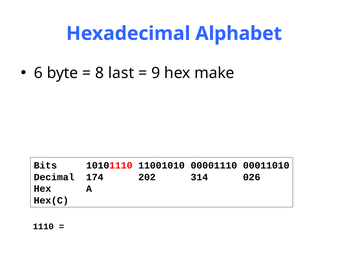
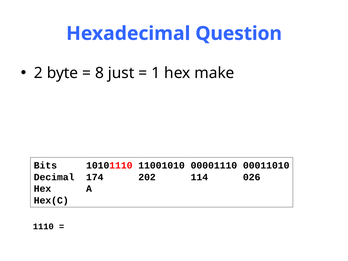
Alphabet: Alphabet -> Question (239, 34)
6: 6 -> 2 (38, 73)
last: last -> just (121, 73)
9: 9 -> 1 (156, 73)
314: 314 -> 114 (199, 177)
